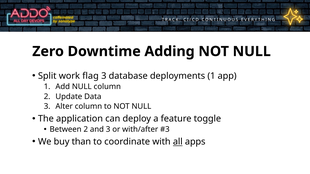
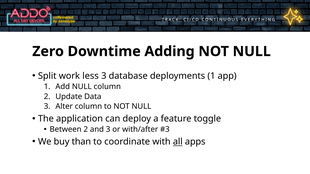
flag: flag -> less (91, 76)
